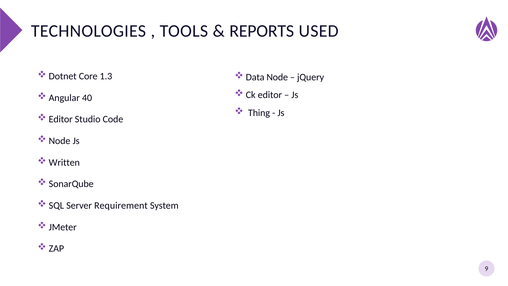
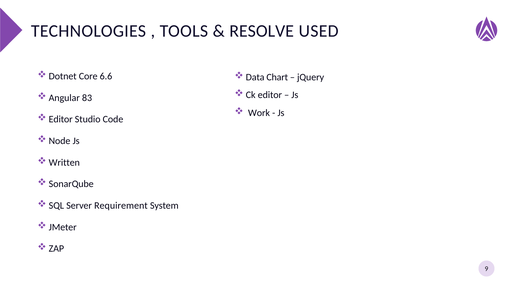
REPORTS: REPORTS -> RESOLVE (262, 31)
1.3: 1.3 -> 6.6 (106, 76)
Data Node: Node -> Chart (277, 77)
40: 40 -> 83 (87, 98)
Thing: Thing -> Work (259, 113)
